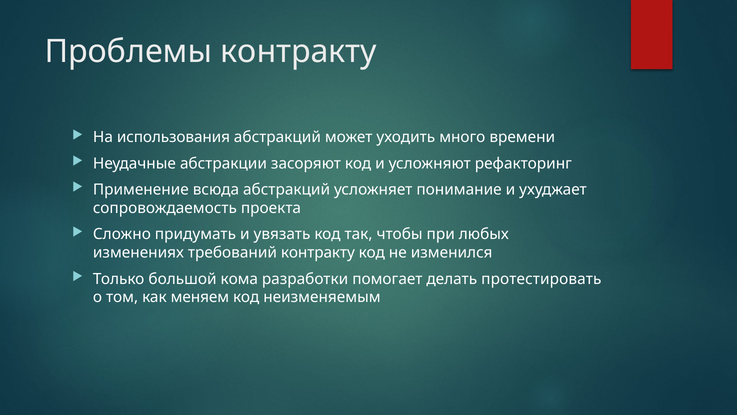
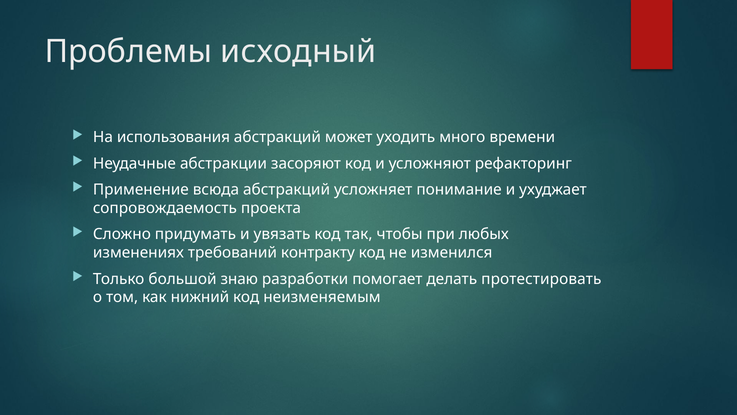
Проблемы контракту: контракту -> исходный (298, 52)
кома: кома -> знаю (239, 279)
меняем: меняем -> нижний (200, 297)
